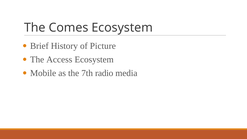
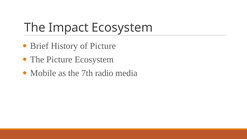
Comes: Comes -> Impact (69, 28)
The Access: Access -> Picture (59, 60)
